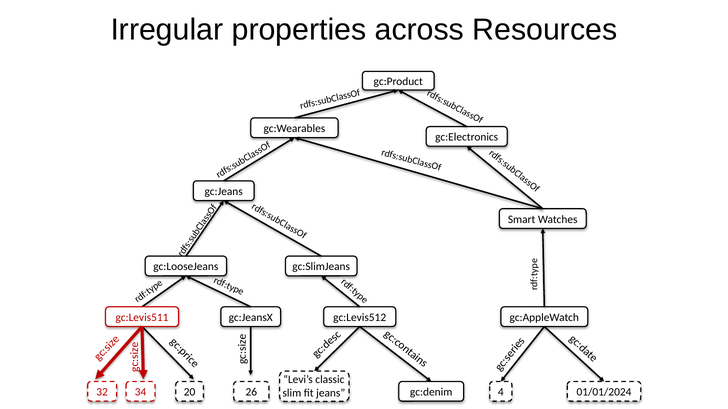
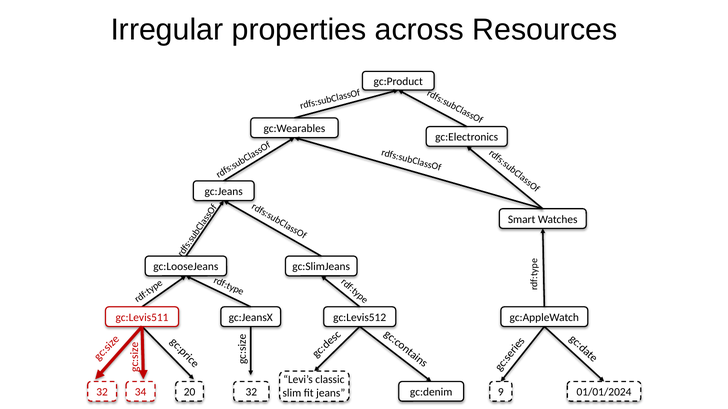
20 26: 26 -> 32 (251, 393)
4: 4 -> 9 (501, 393)
